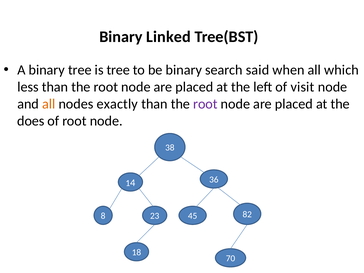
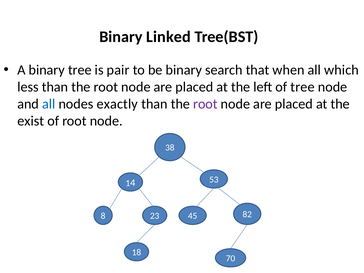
is tree: tree -> pair (118, 70)
said: said -> that (258, 70)
of visit: visit -> tree (303, 87)
all colour: orange -> blue (49, 104)
does: does -> exist (31, 121)
36: 36 -> 53 (214, 180)
